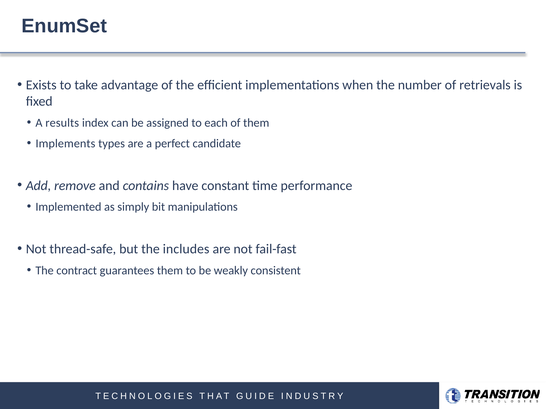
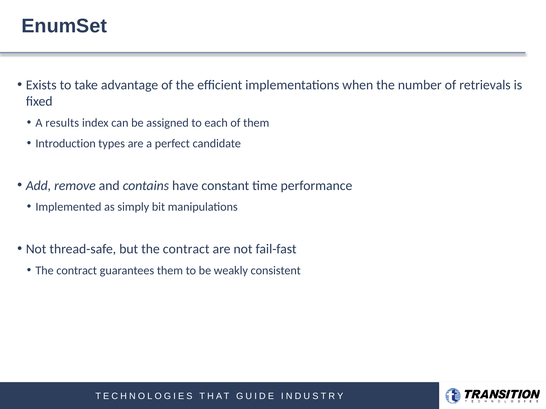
Implements: Implements -> Introduction (66, 144)
but the includes: includes -> contract (186, 249)
